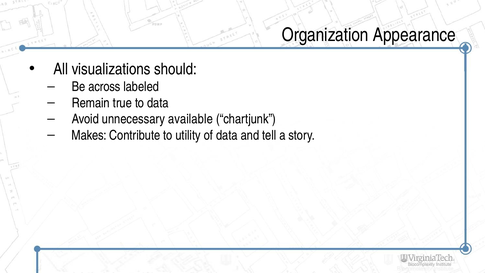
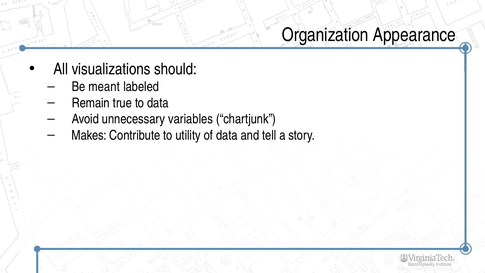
across: across -> meant (104, 87)
available: available -> variables (191, 119)
